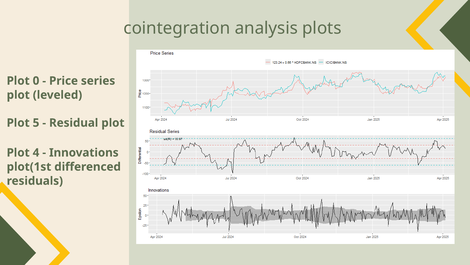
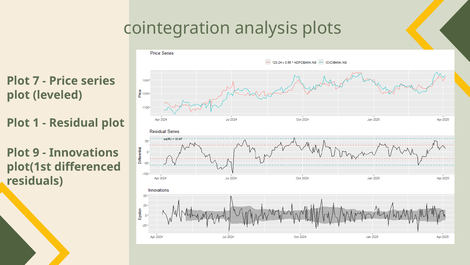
0: 0 -> 7 (36, 81)
5: 5 -> 1 (36, 123)
4: 4 -> 9 (36, 152)
